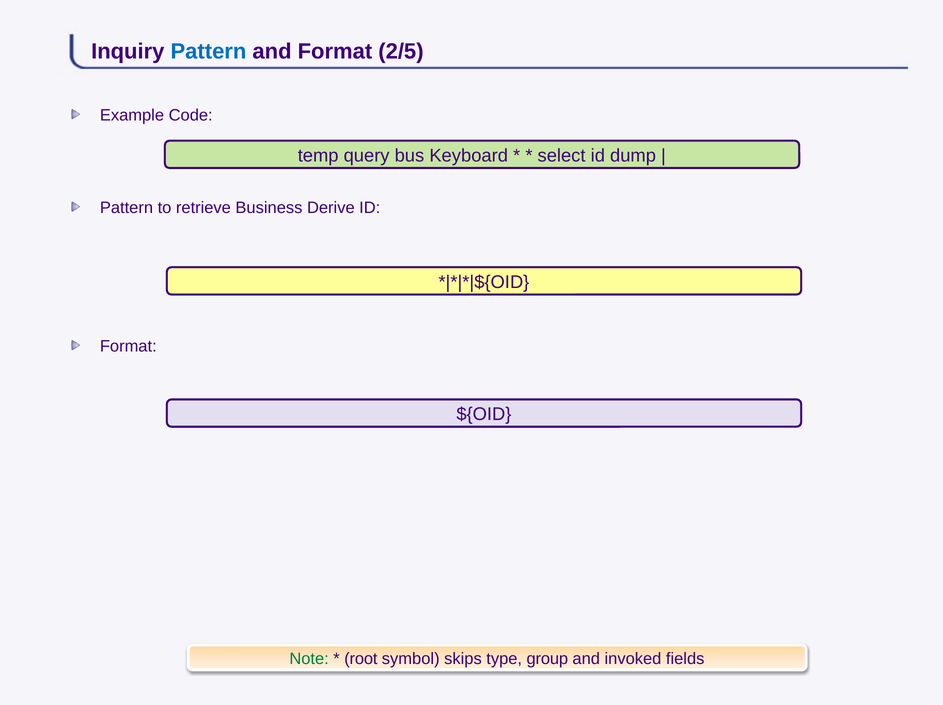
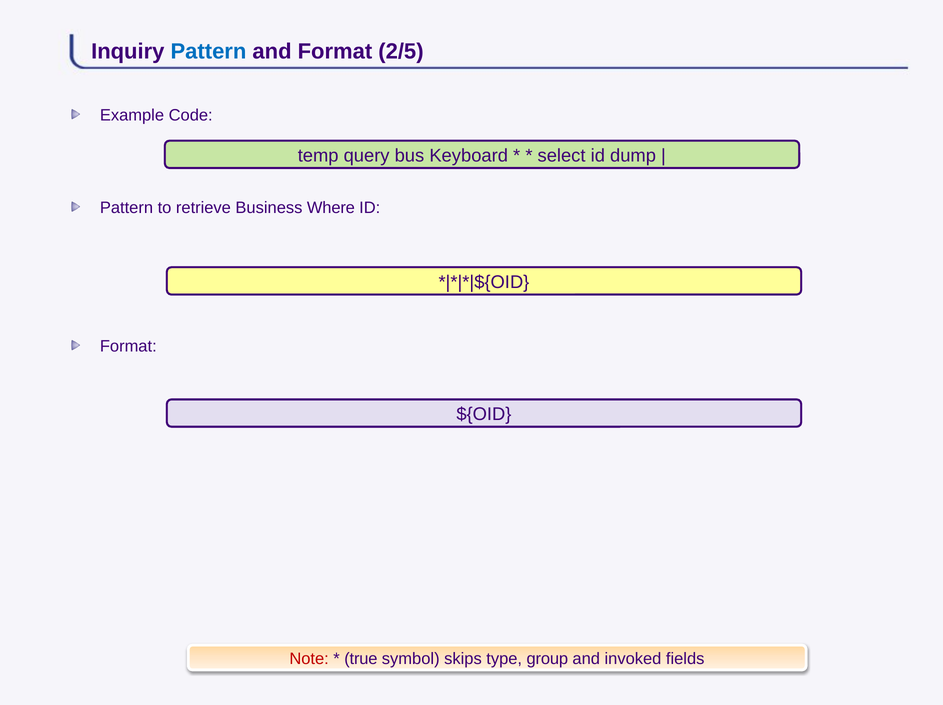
Derive: Derive -> Where (331, 207)
Note colour: green -> red (309, 658)
root: root -> true (361, 658)
